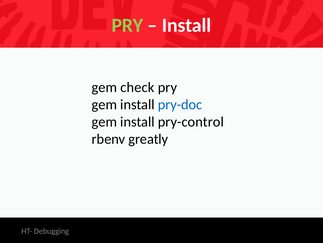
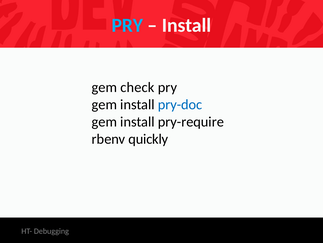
PRY colour: light green -> light blue (127, 25)
pry-control: pry-control -> pry-require (191, 121)
greatly: greatly -> quickly (148, 139)
